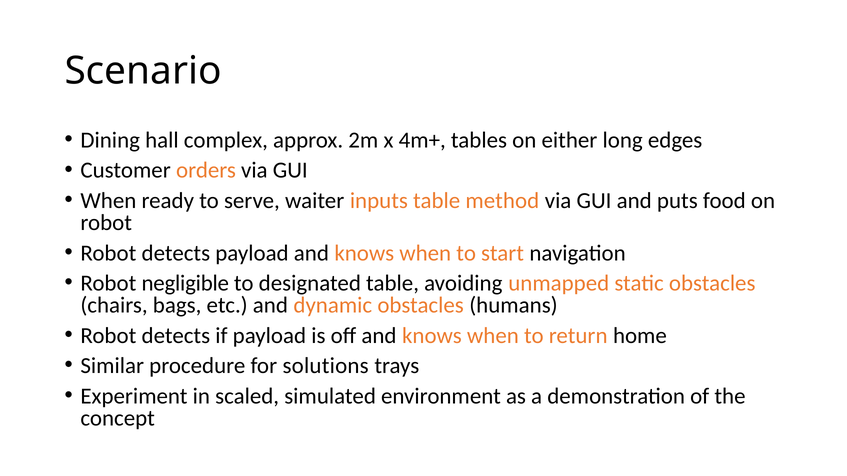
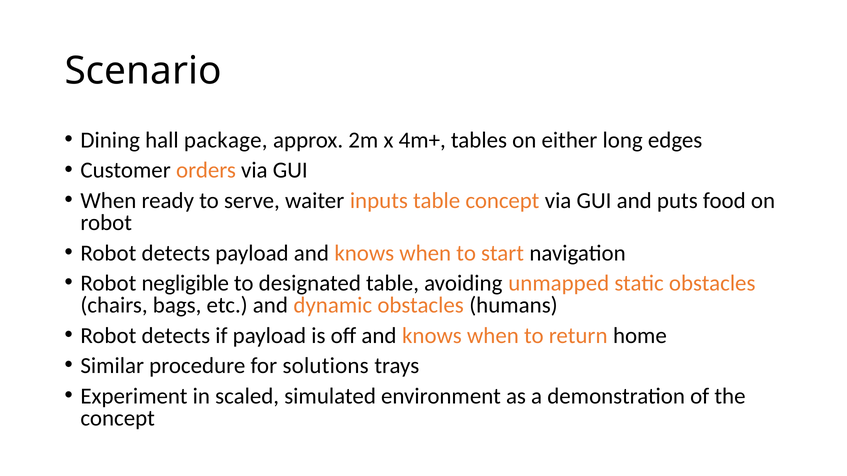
complex: complex -> package (226, 140)
table method: method -> concept (502, 201)
